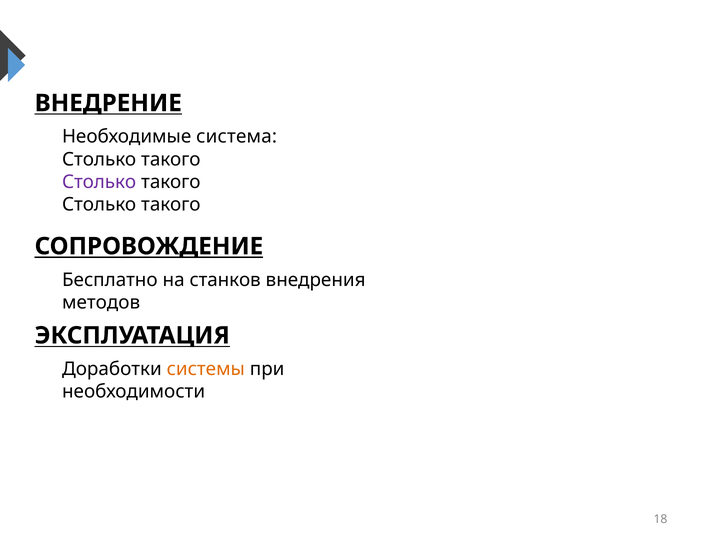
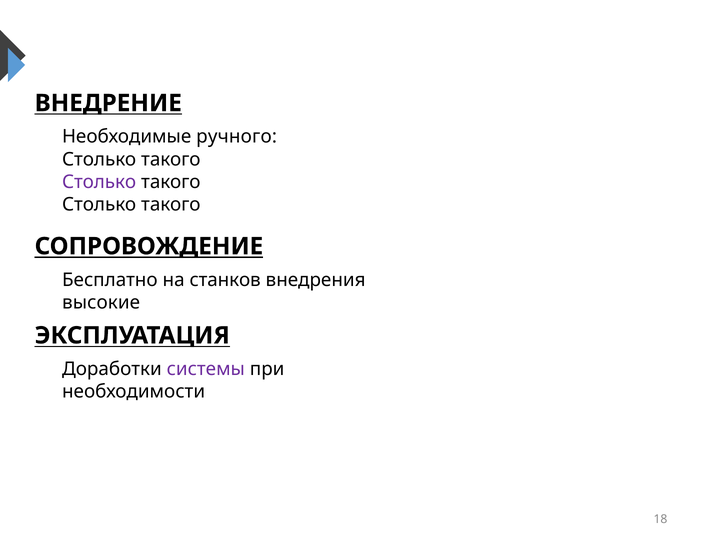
система: система -> ручного (237, 137)
методов: методов -> высокие (101, 303)
системы colour: orange -> purple (206, 369)
